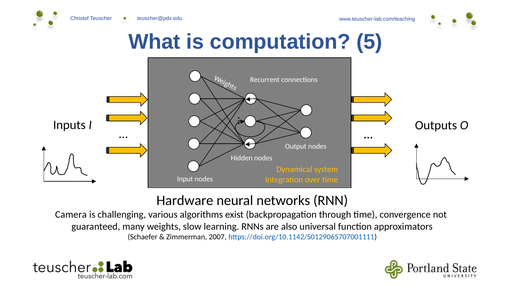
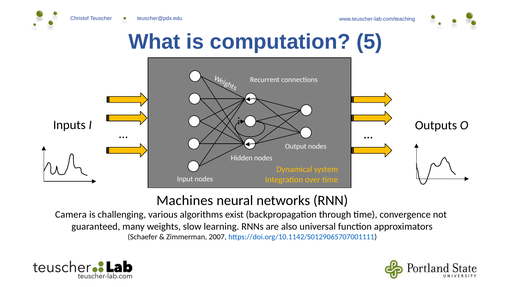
Hardware: Hardware -> Machines (185, 201)
